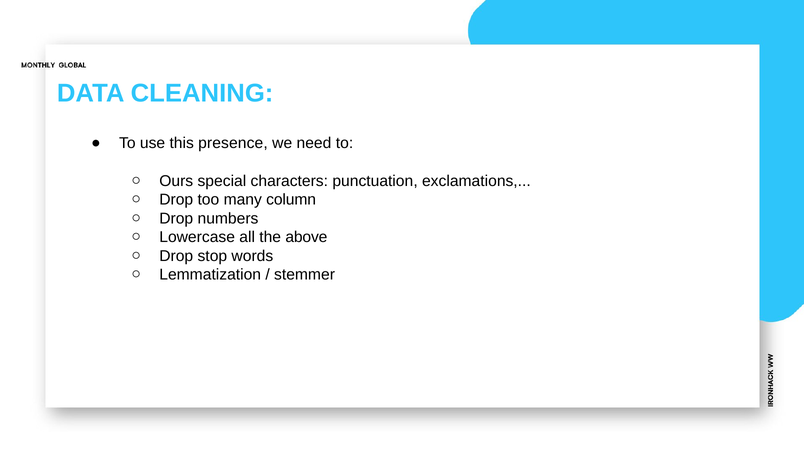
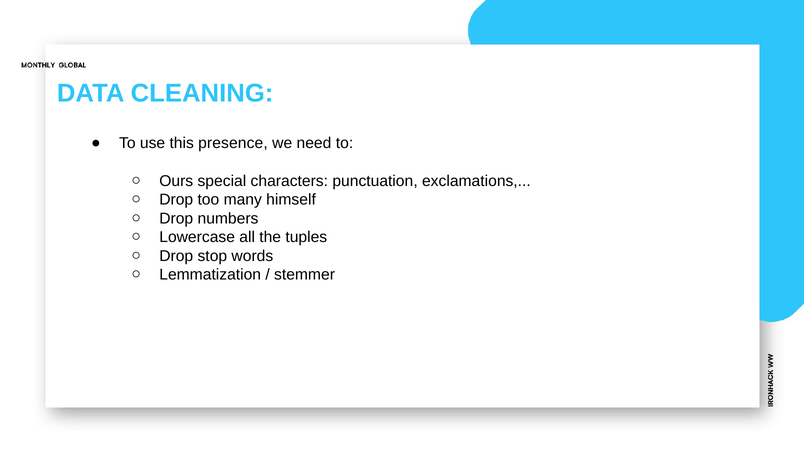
column: column -> himself (291, 200)
above: above -> tuples (306, 237)
